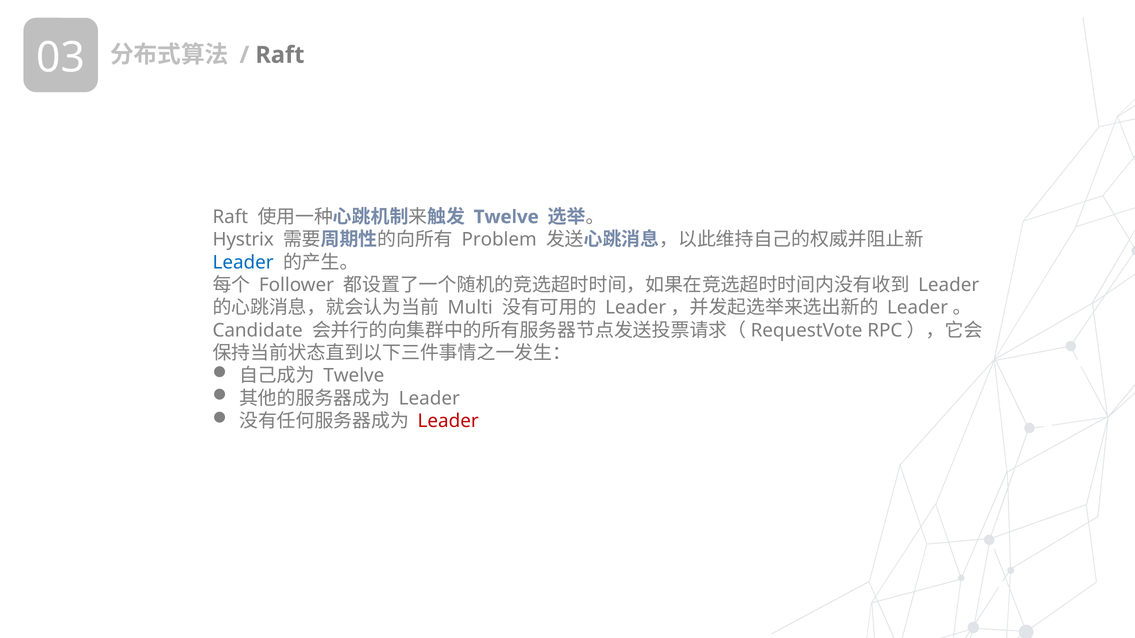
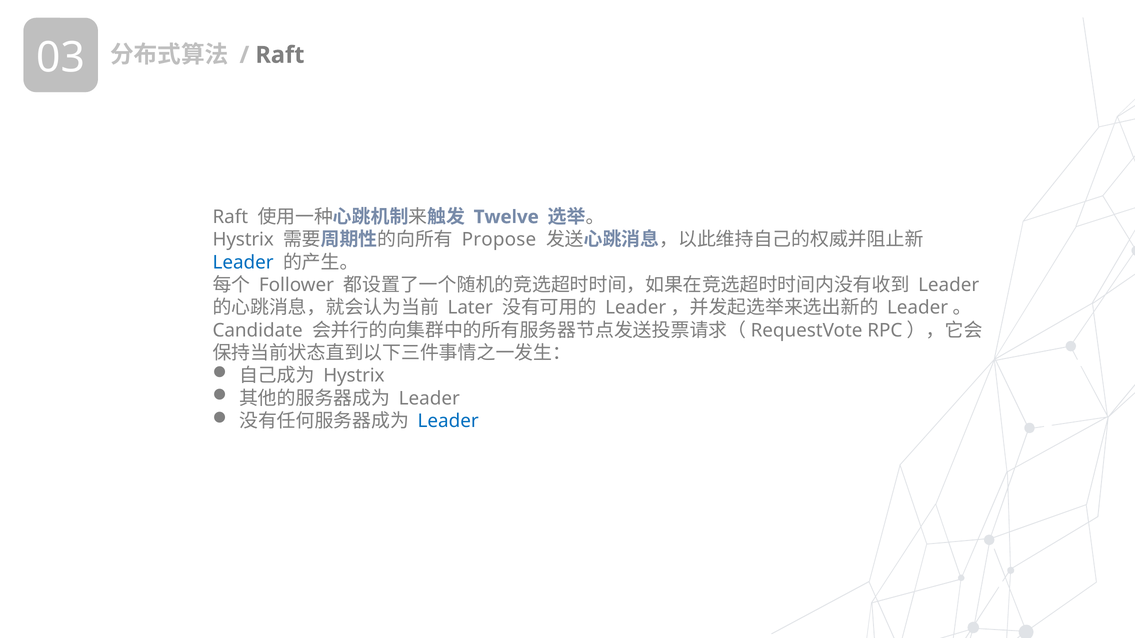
Problem: Problem -> Propose (499, 240)
Multi: Multi -> Later (470, 308)
Twelve: Twelve -> Hystrix (354, 376)
Leader colour: red -> blue (448, 421)
